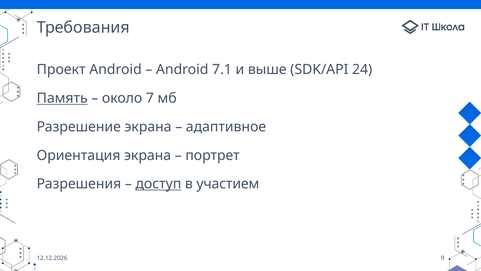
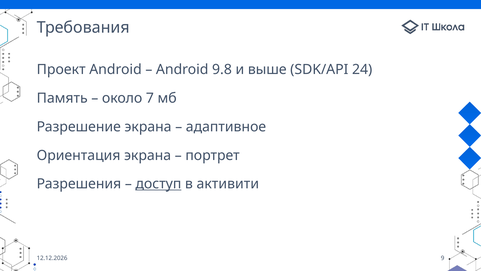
7.1: 7.1 -> 9.8 (222, 70)
Память underline: present -> none (62, 98)
участием: участием -> активити (228, 184)
